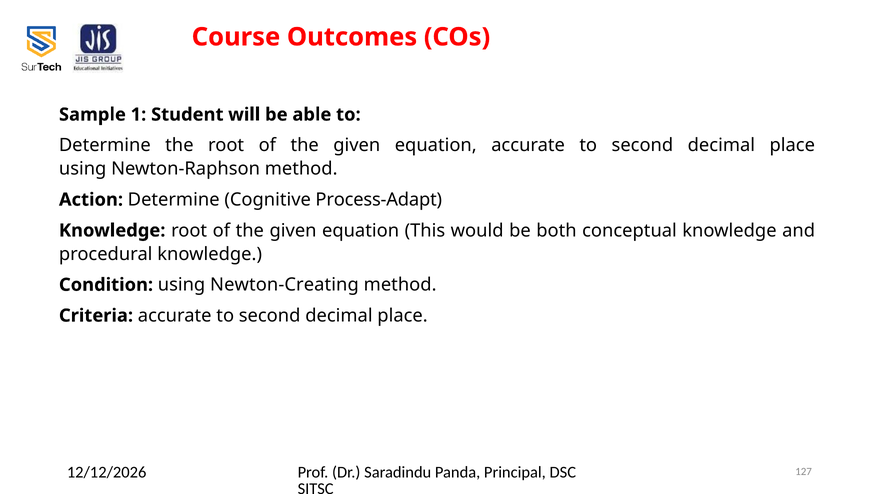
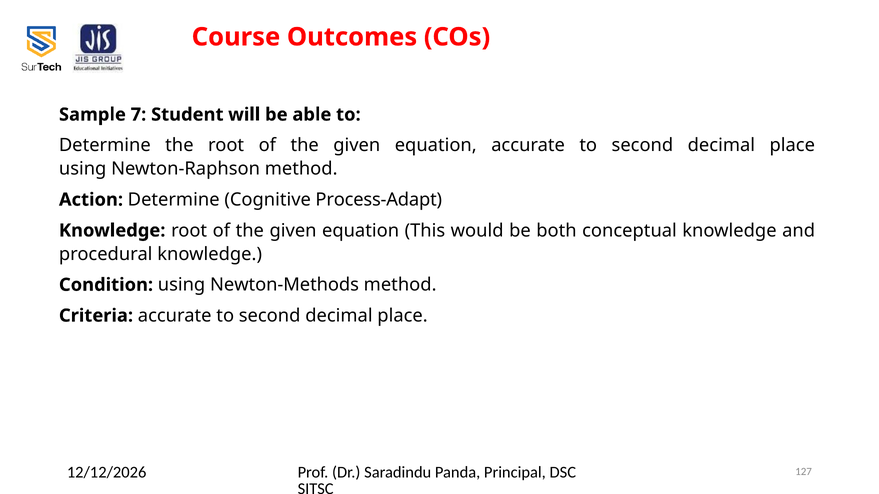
1: 1 -> 7 (138, 115)
Newton-Creating: Newton-Creating -> Newton-Methods (285, 285)
